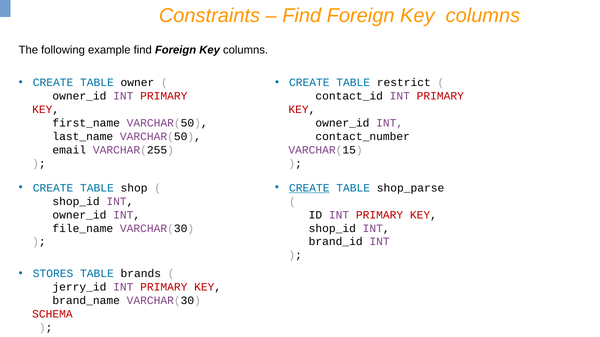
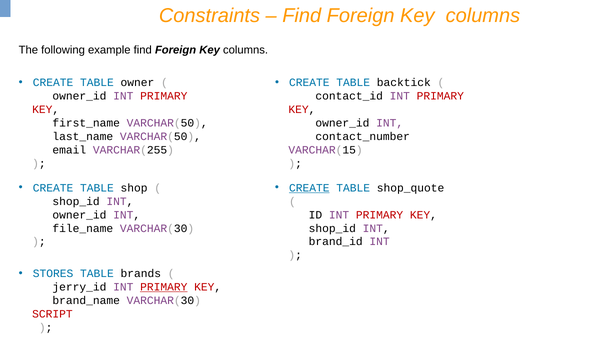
restrict: restrict -> backtick (404, 83)
shop_parse: shop_parse -> shop_quote (411, 188)
PRIMARY underline: none -> present (164, 287)
SCHEMA: SCHEMA -> SCRIPT (52, 314)
